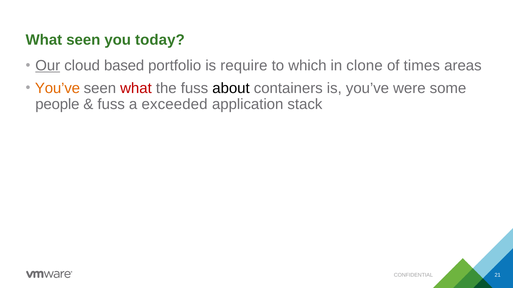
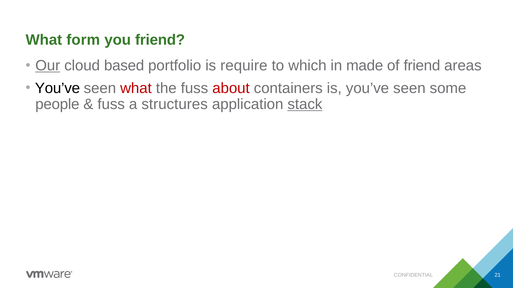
What seen: seen -> form (83, 40)
you today: today -> friend (160, 40)
clone: clone -> made (365, 66)
of times: times -> friend (422, 66)
You’ve colour: orange -> black (57, 88)
about colour: black -> red (231, 88)
is you’ve were: were -> seen (409, 88)
exceeded: exceeded -> structures (175, 104)
stack underline: none -> present (305, 104)
